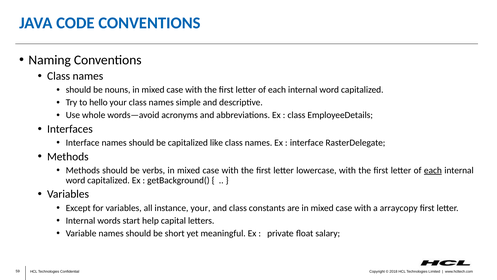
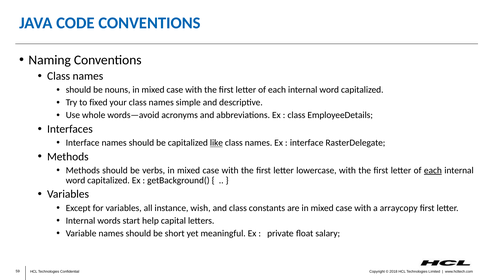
hello: hello -> fixed (98, 102)
like underline: none -> present (216, 143)
instance your: your -> wish (200, 208)
